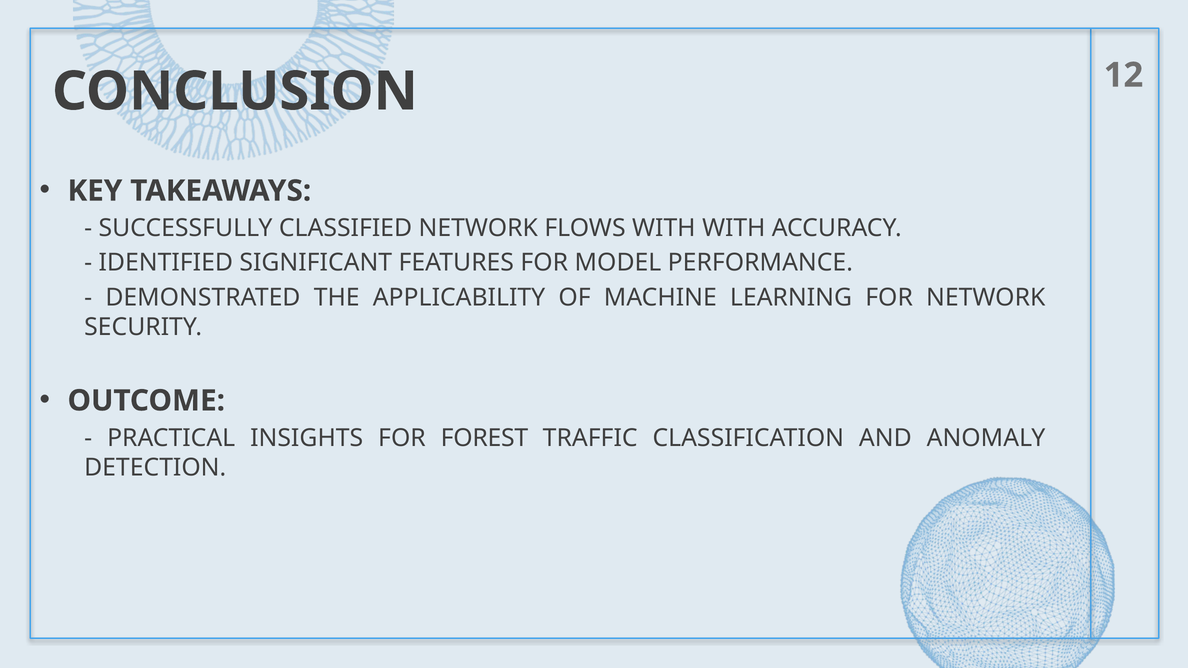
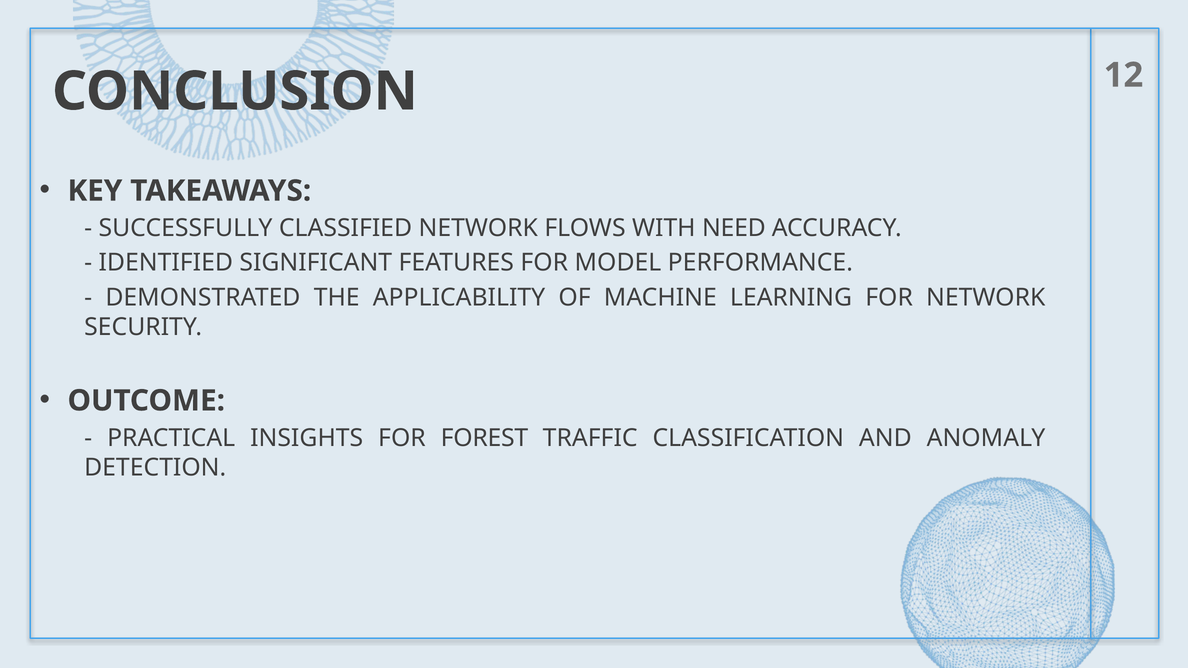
WITH WITH: WITH -> NEED (734, 228)
